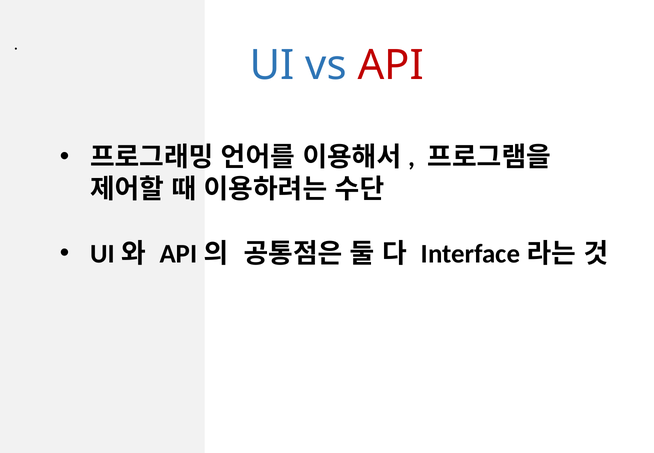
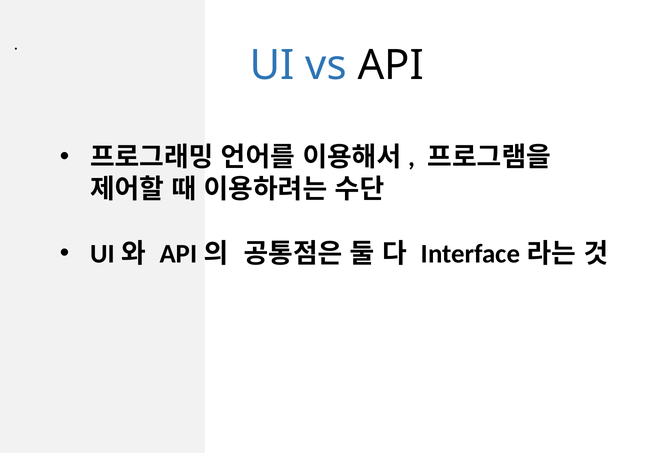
API colour: red -> black (391, 65)
